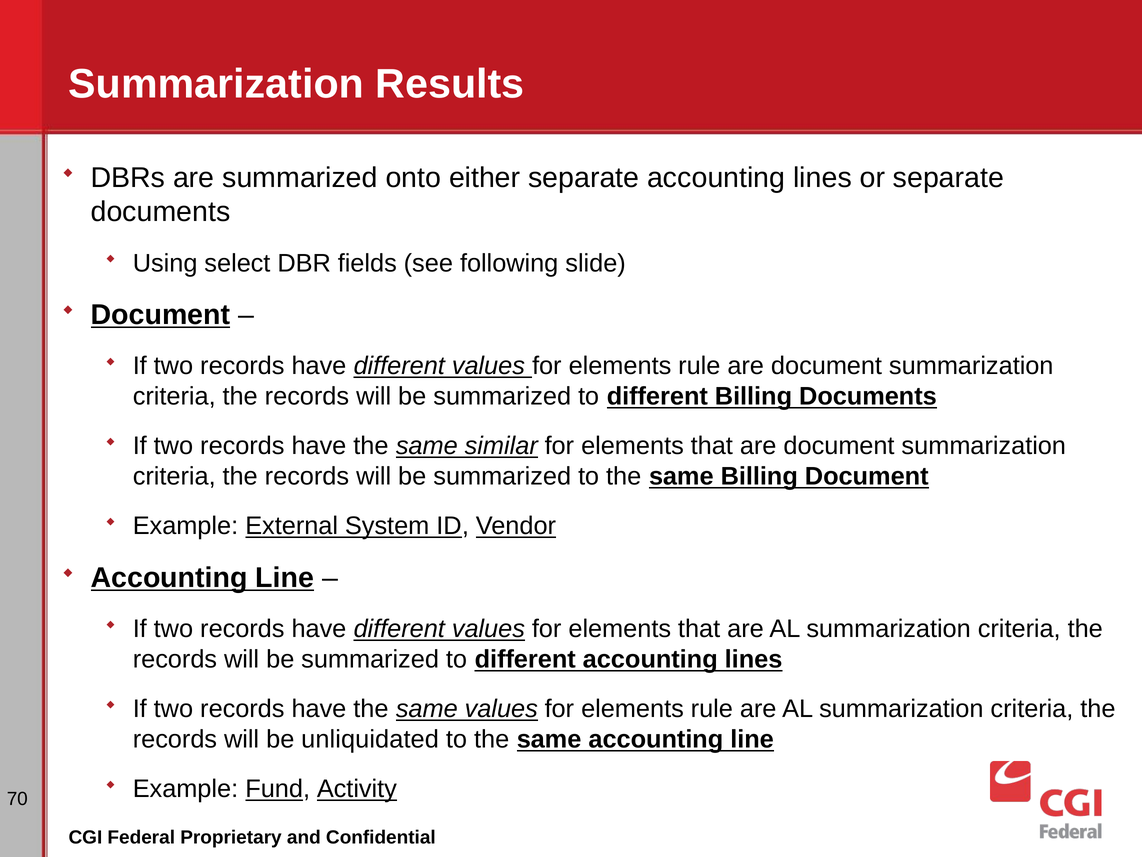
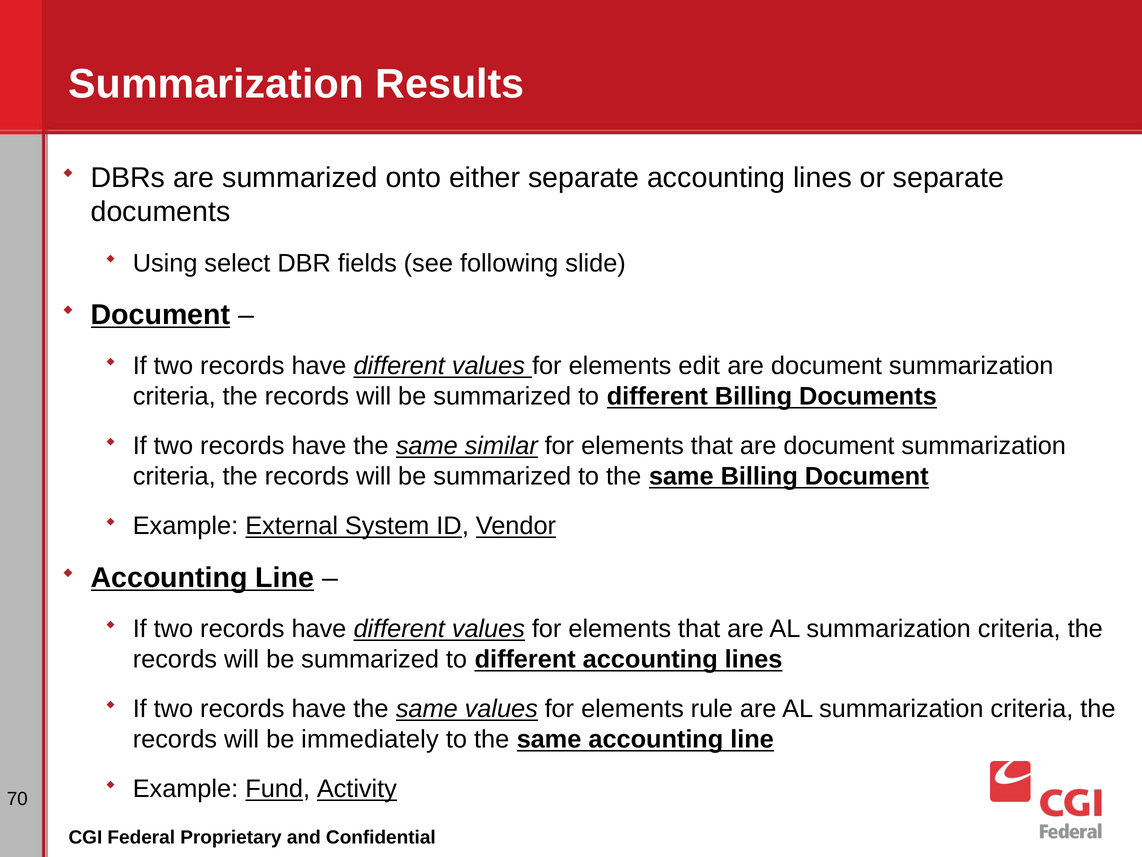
rule: rule -> edit (699, 366)
unliquidated: unliquidated -> immediately (370, 739)
